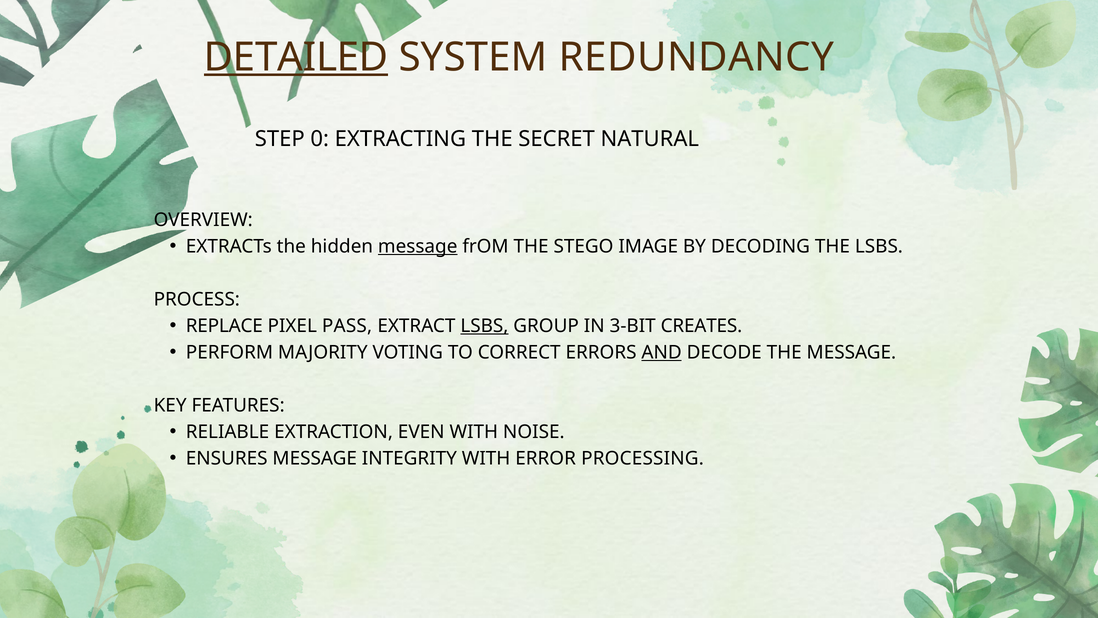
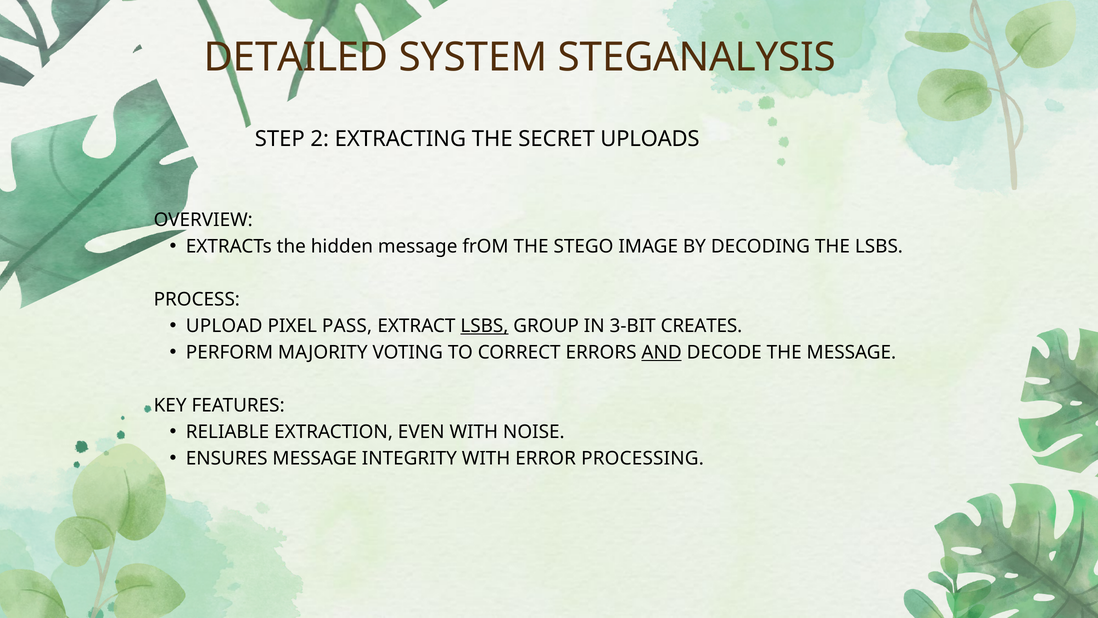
DETAILED underline: present -> none (296, 57)
REDUNDANCY: REDUNDANCY -> STEGANALYSIS (697, 57)
0: 0 -> 2 (320, 139)
NATURAL: NATURAL -> UPLOADS (650, 139)
message underline: present -> none (418, 246)
REPLACE: REPLACE -> UPLOAD (224, 326)
